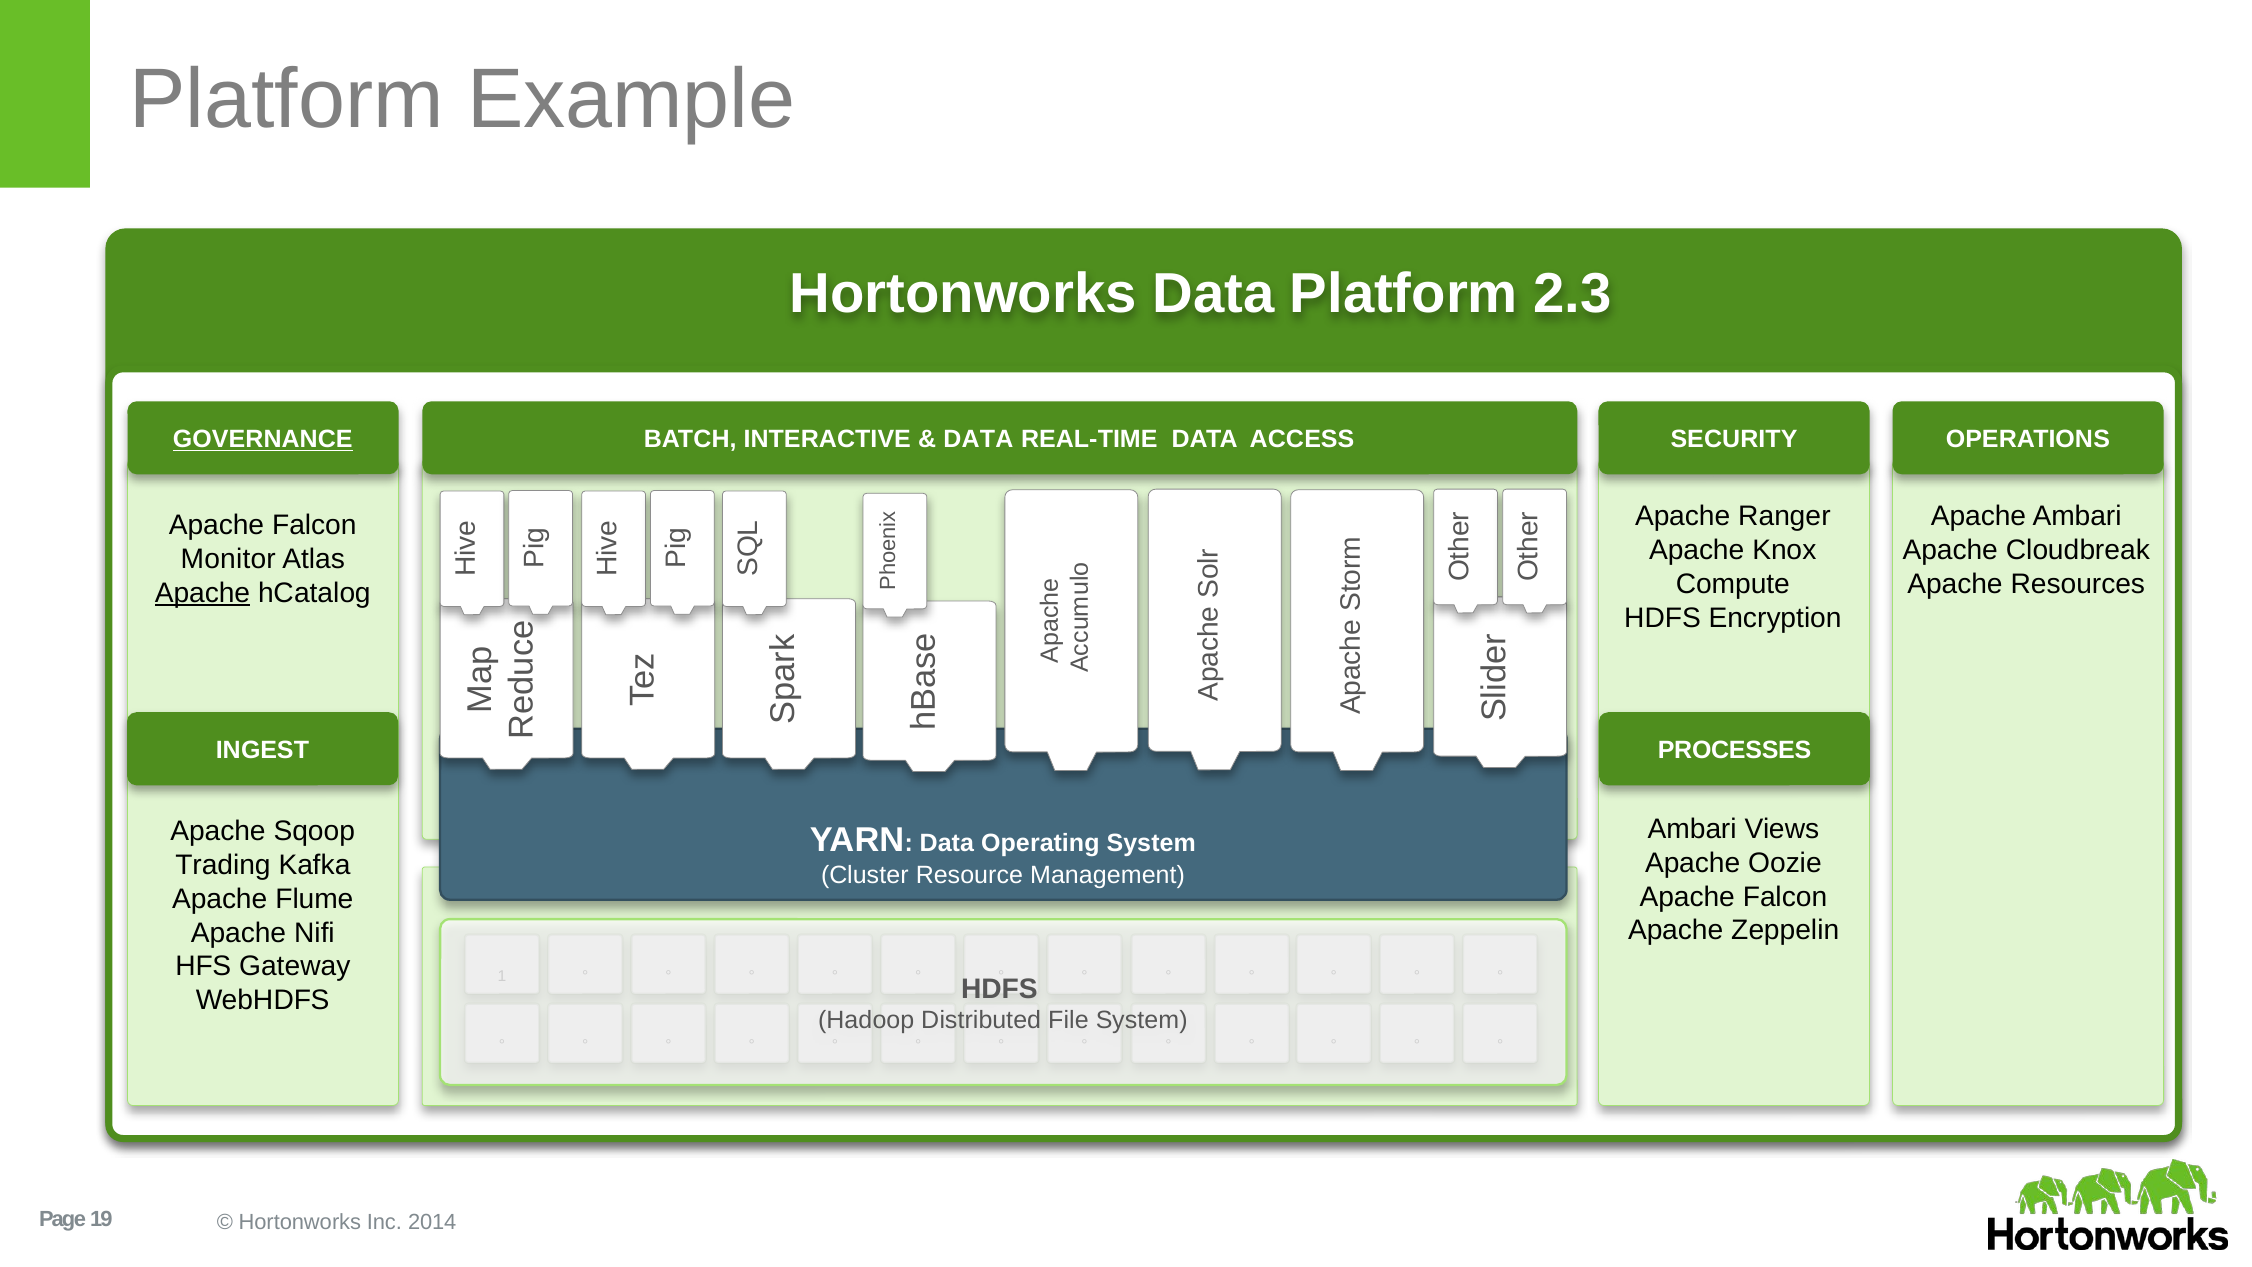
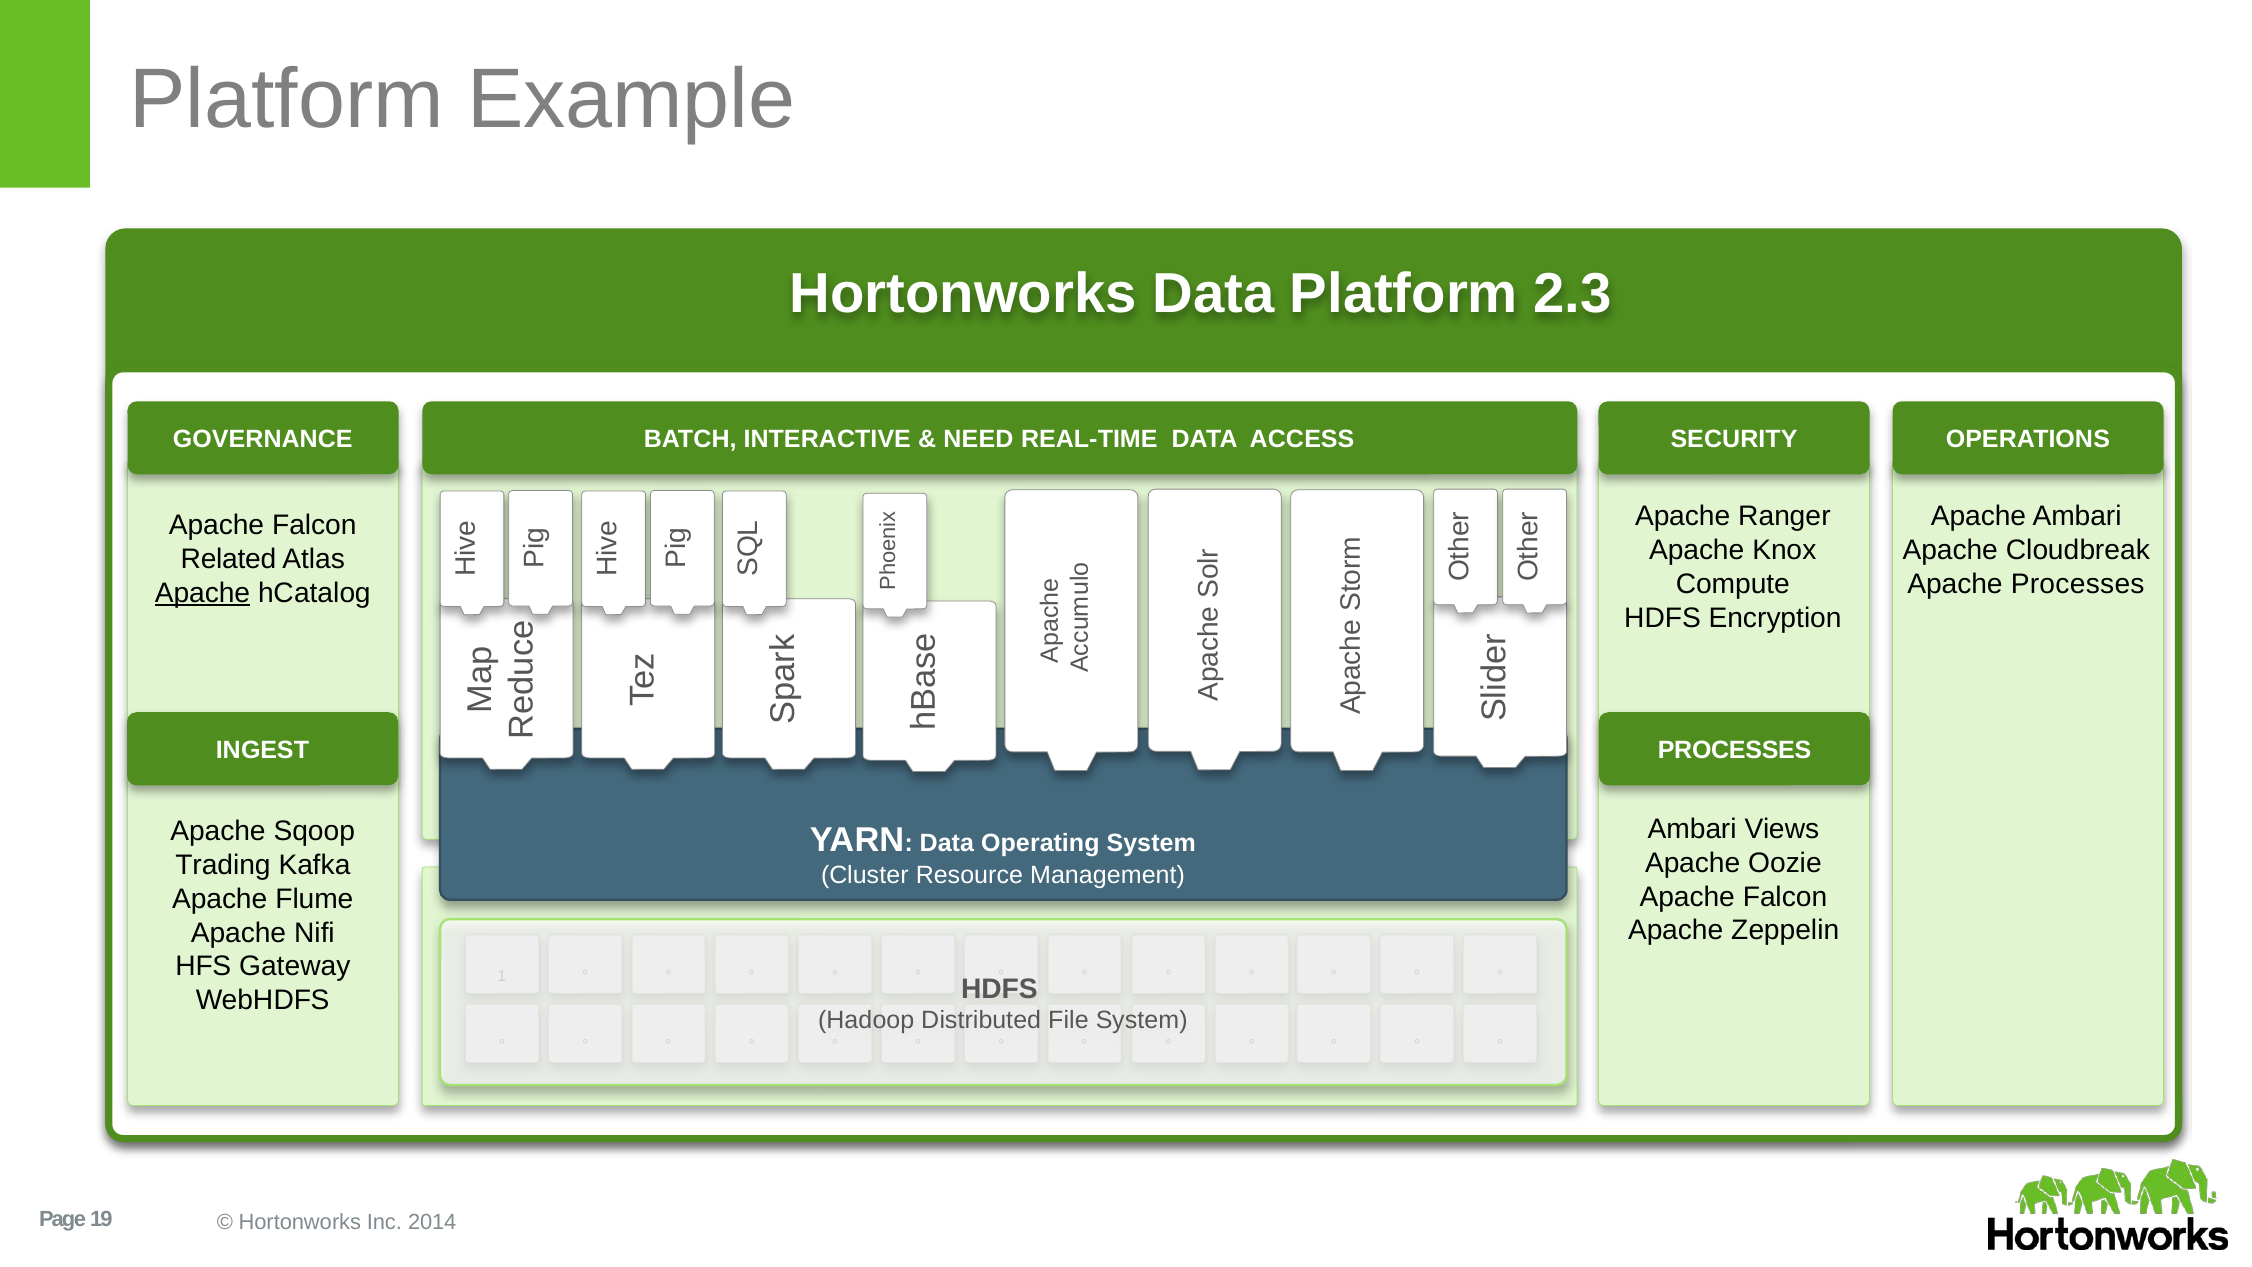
GOVERNANCE underline: present -> none (263, 439)
DATA: DATA -> NEED (978, 439)
Monitor: Monitor -> Related (228, 559)
Apache Resources: Resources -> Processes (2078, 584)
